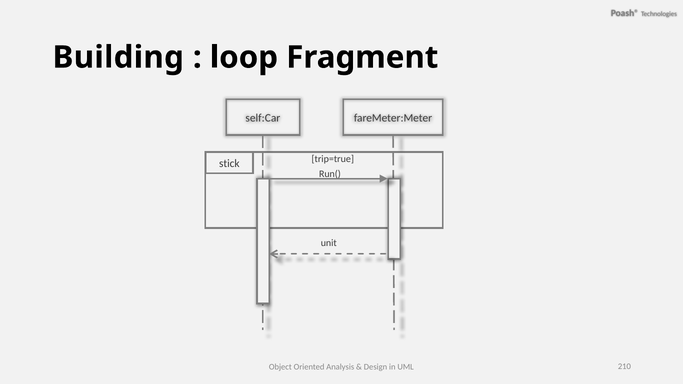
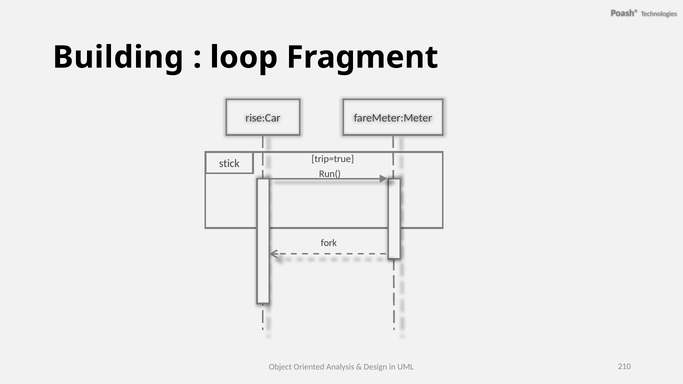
self:Car: self:Car -> rise:Car (263, 118)
unit: unit -> fork (329, 243)
